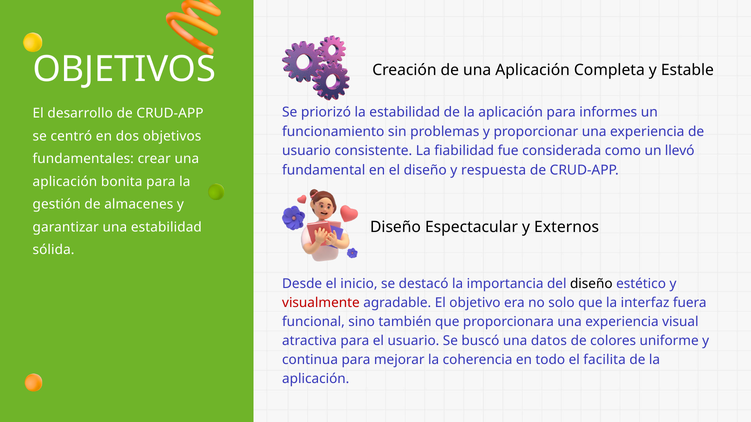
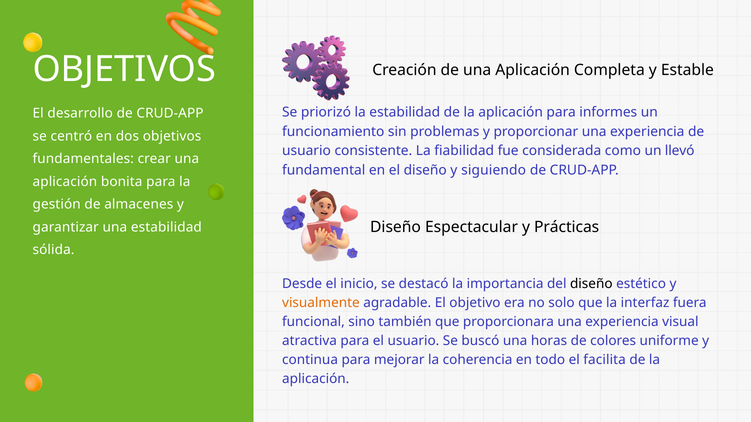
respuesta: respuesta -> siguiendo (494, 170)
Externos: Externos -> Prácticas (567, 227)
visualmente colour: red -> orange (321, 303)
datos: datos -> horas (549, 341)
